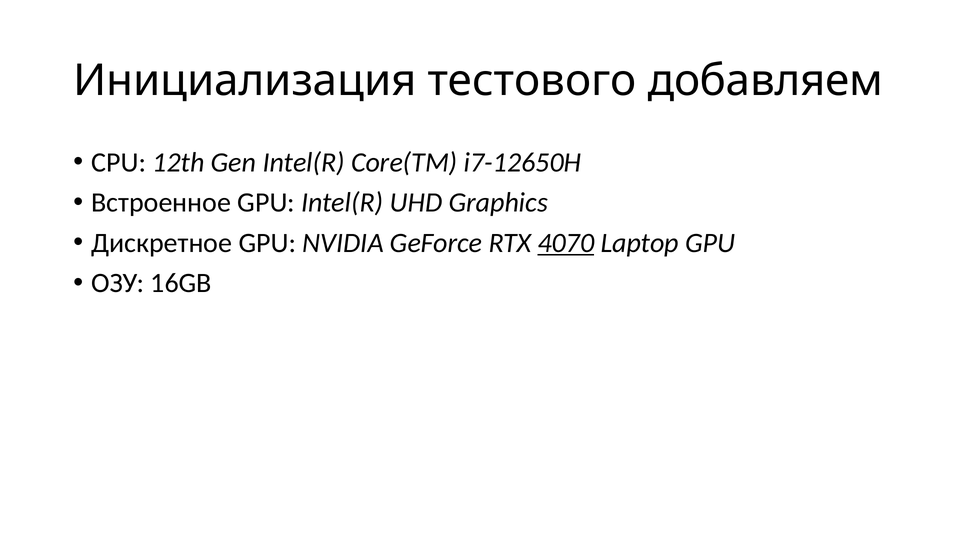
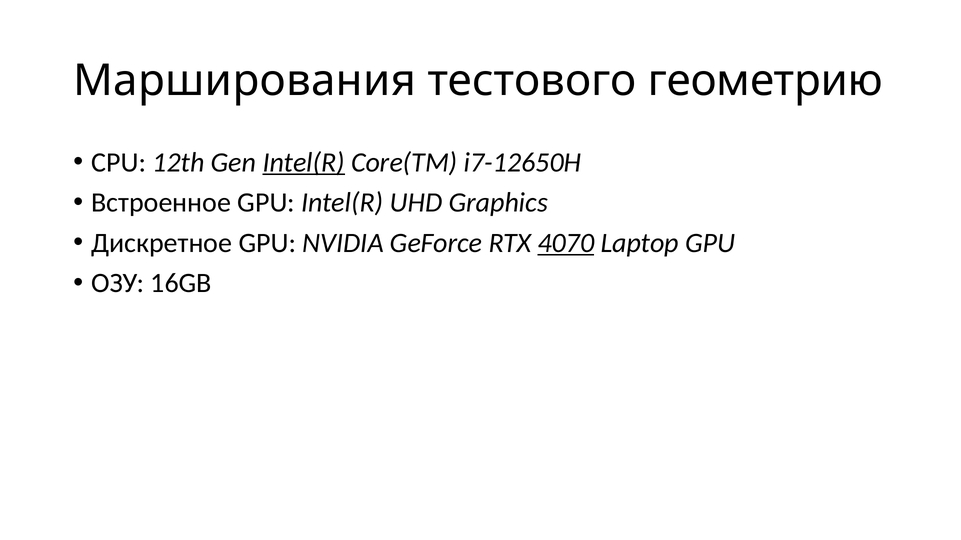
Инициализация: Инициализация -> Марширования (245, 81)
добавляем: добавляем -> геометрию (765, 81)
Intel(R underline: none -> present (304, 162)
